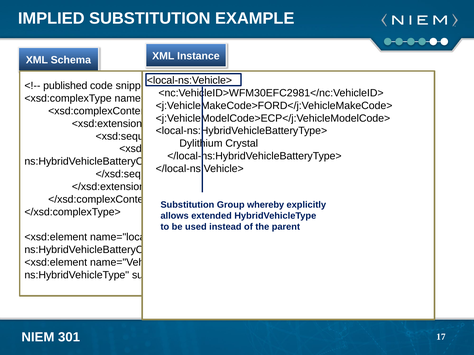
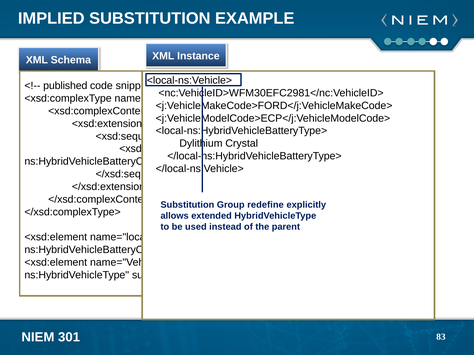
whereby: whereby -> redefine (266, 205)
17: 17 -> 83 (441, 337)
